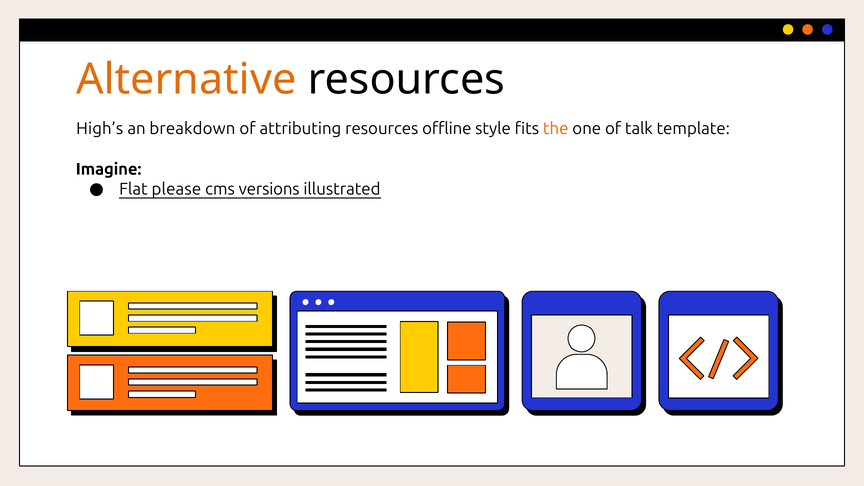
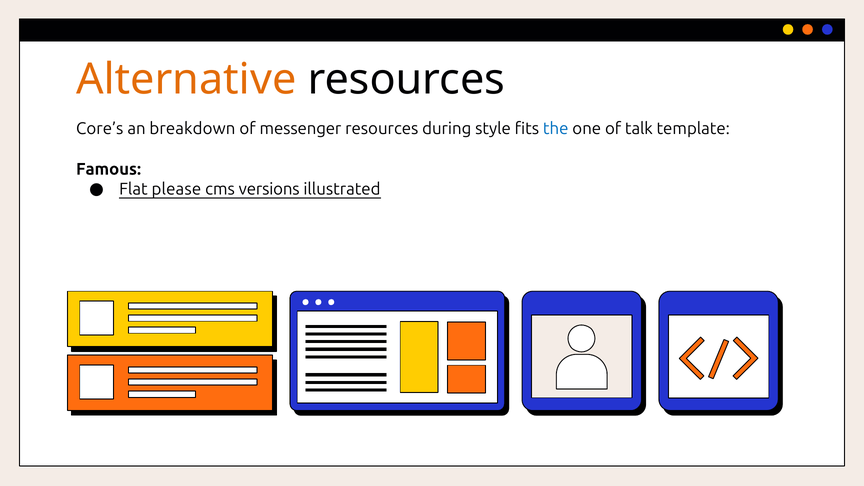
High’s: High’s -> Core’s (100, 129)
attributing: attributing -> messenger (300, 129)
offline: offline -> during (447, 129)
the colour: orange -> blue (556, 129)
Imagine: Imagine -> Famous (109, 169)
